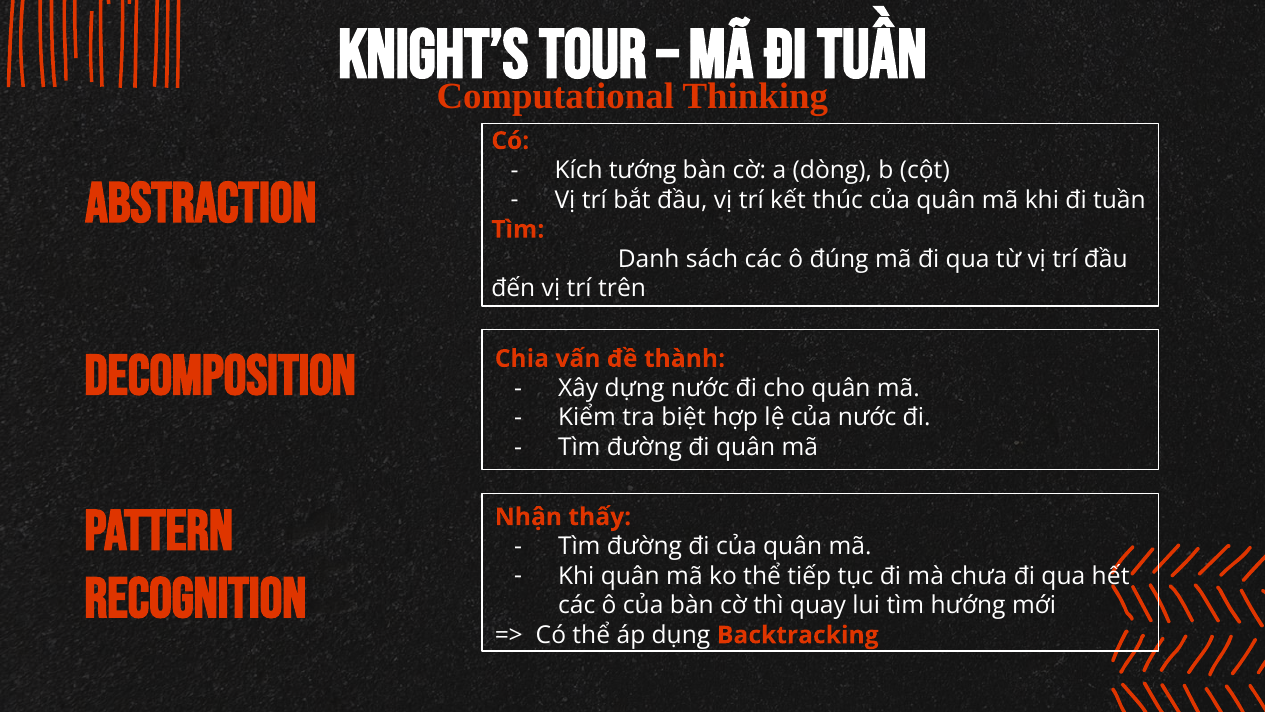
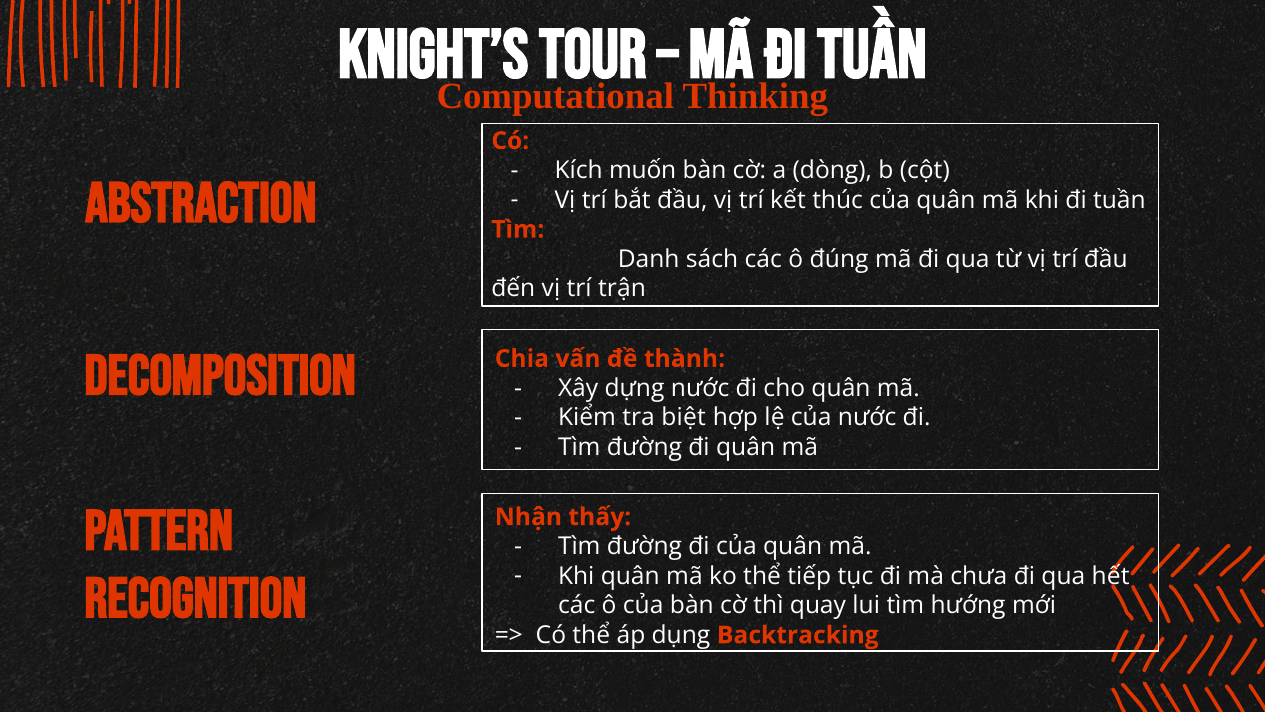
tướng: tướng -> muốn (643, 170)
trên: trên -> trận (622, 288)
